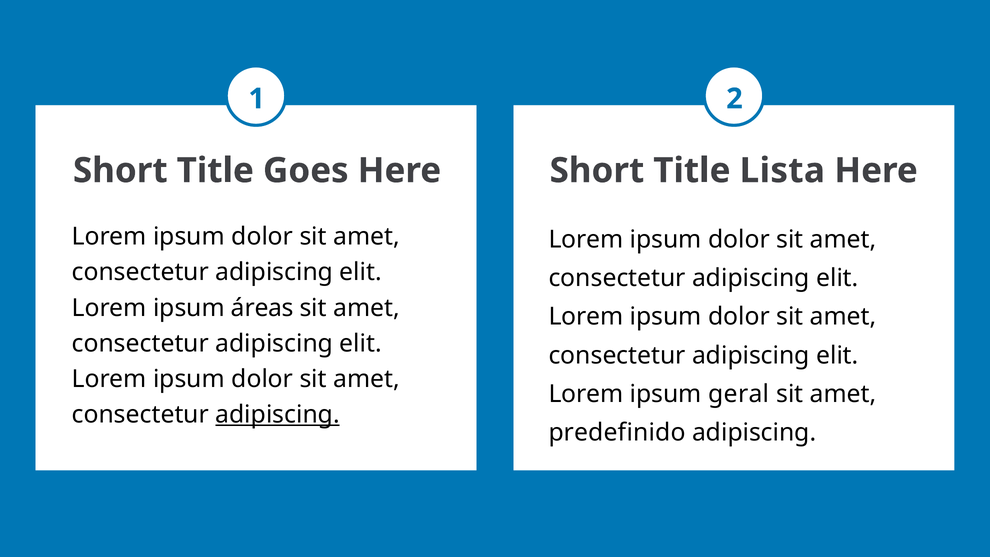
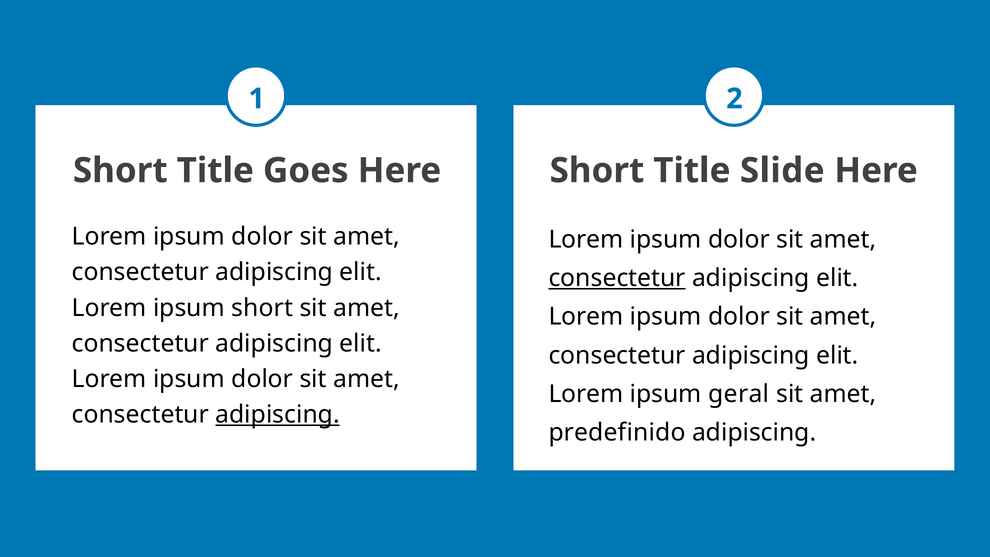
Lista: Lista -> Slide (782, 171)
consectetur underline: none -> present (617, 278)
ipsum áreas: áreas -> short (262, 308)
